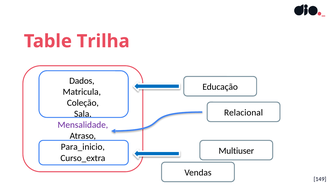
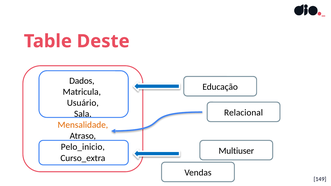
Trilha: Trilha -> Deste (103, 41)
Coleção: Coleção -> Usuário (83, 103)
Mensalidade colour: purple -> orange (83, 125)
Para_inicio: Para_inicio -> Pelo_inicio (83, 147)
